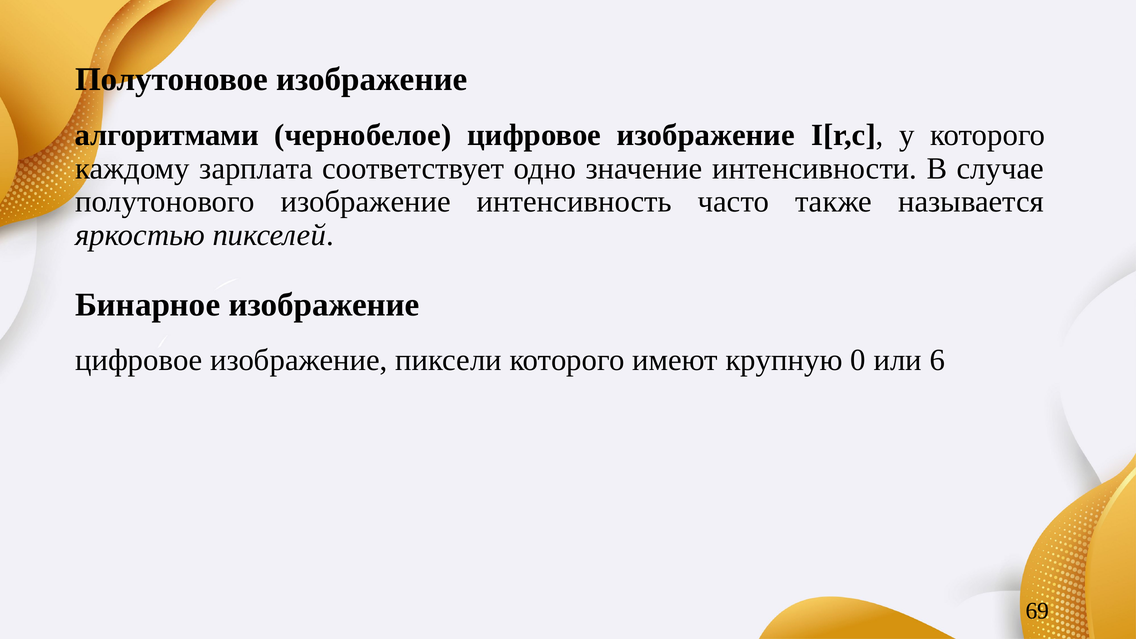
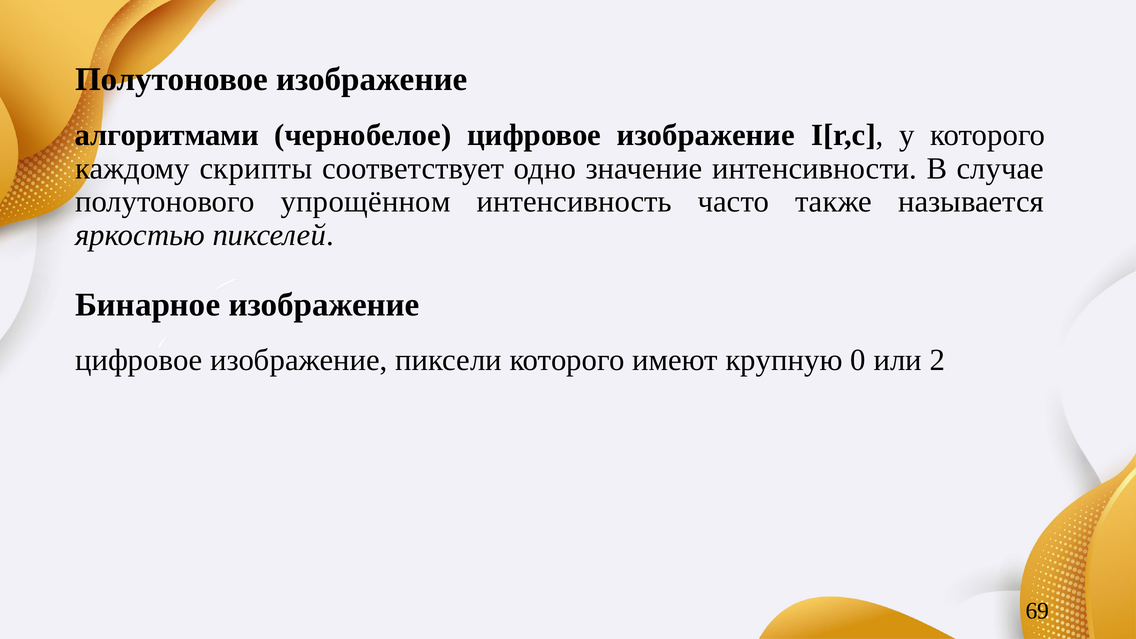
зарплата: зарплата -> скрипты (256, 168)
полутонового изображение: изображение -> упрощённом (366, 202)
6: 6 -> 2 (937, 360)
